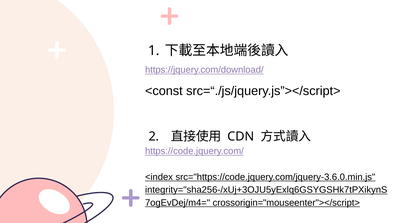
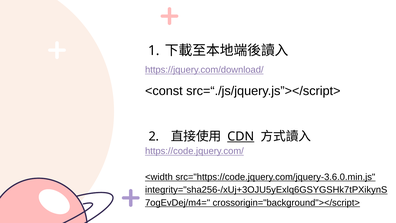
CDN underline: none -> present (241, 136)
<index: <index -> <width (159, 177)
crossorigin="mouseenter"></script>: crossorigin="mouseenter"></script> -> crossorigin="background"></script> (286, 203)
